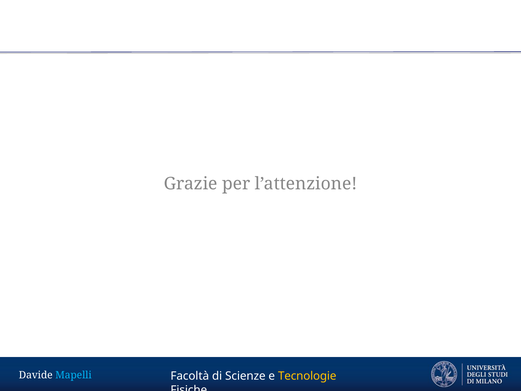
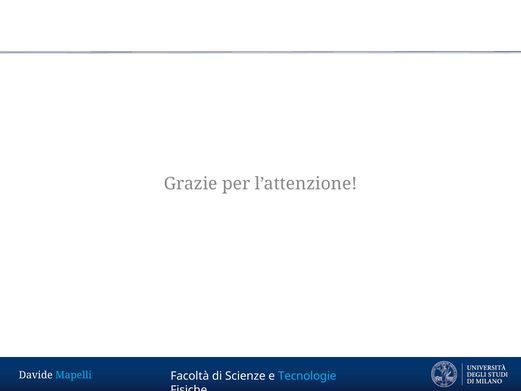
Tecnologie colour: yellow -> light blue (307, 376)
